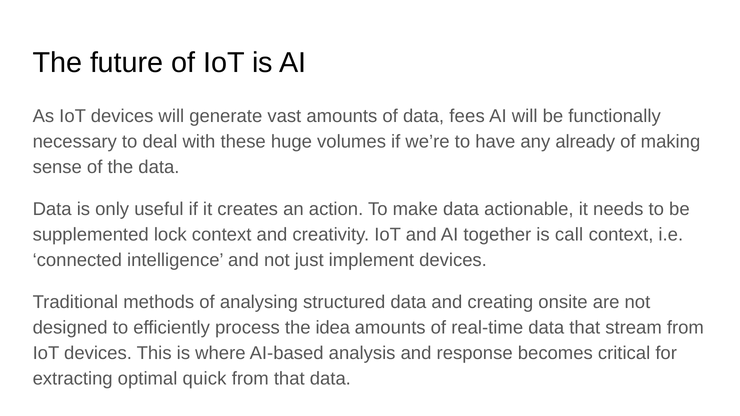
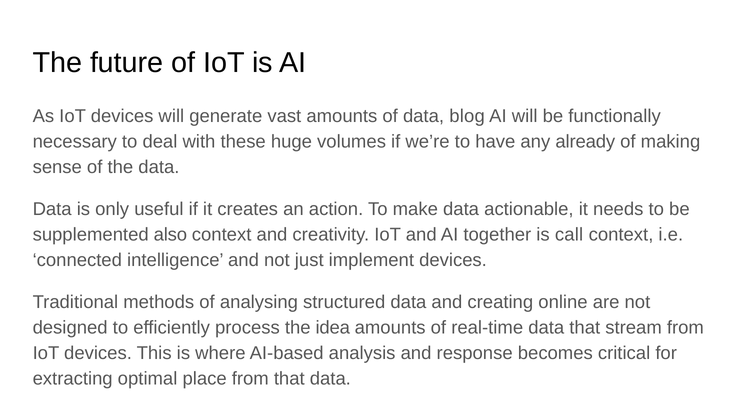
fees: fees -> blog (467, 116)
lock: lock -> also (170, 235)
onsite: onsite -> online (563, 302)
quick: quick -> place (205, 379)
